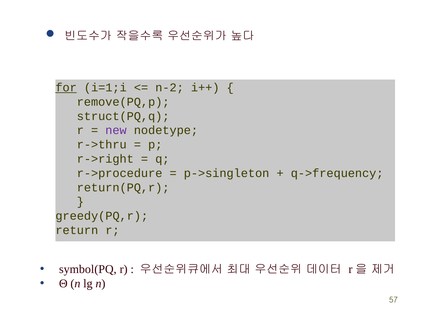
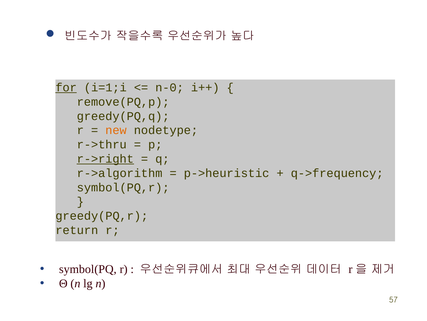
n-2: n-2 -> n-0 (170, 87)
struct(PQ,q: struct(PQ,q -> greedy(PQ,q (123, 116)
new colour: purple -> orange (116, 130)
r->right underline: none -> present (105, 159)
r->procedure: r->procedure -> r->algorithm (120, 173)
p->singleton: p->singleton -> p->heuristic (227, 173)
return(PQ,r: return(PQ,r -> symbol(PQ,r (123, 187)
